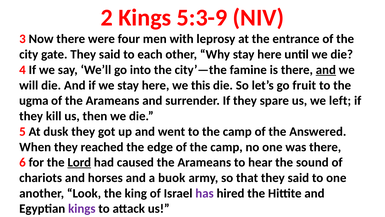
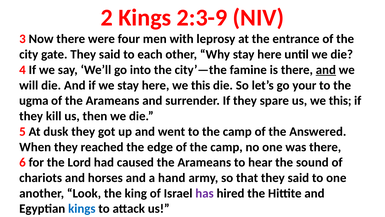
5:3-9: 5:3-9 -> 2:3-9 (202, 18)
fruit: fruit -> your (304, 85)
us we left: left -> this (340, 100)
Lord underline: present -> none (79, 162)
buok: buok -> hand (172, 178)
kings colour: purple -> blue (82, 208)
